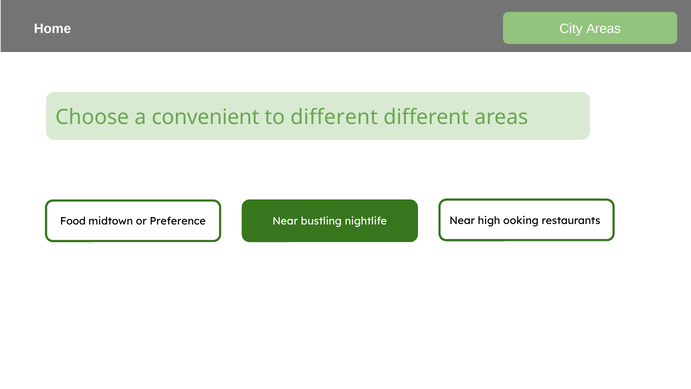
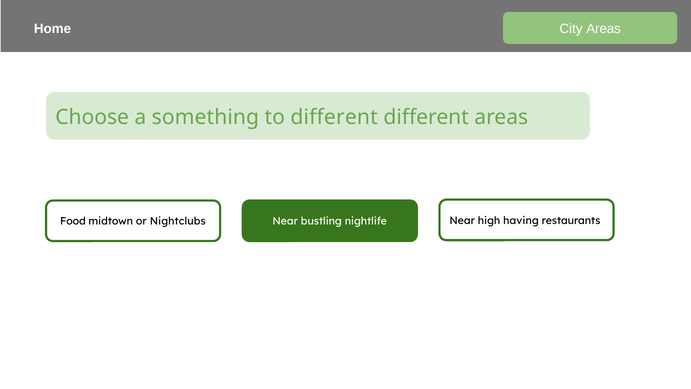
convenient: convenient -> something (205, 117)
Preference: Preference -> Nightclubs (178, 221)
ooking: ooking -> having (521, 220)
